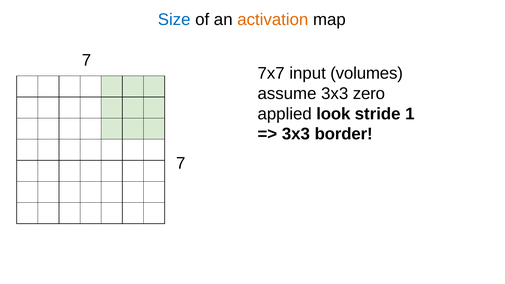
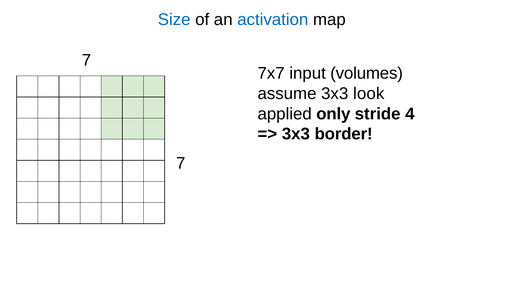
activation colour: orange -> blue (273, 20)
zero: zero -> look (369, 94)
look: look -> only (333, 114)
1: 1 -> 4 (410, 114)
